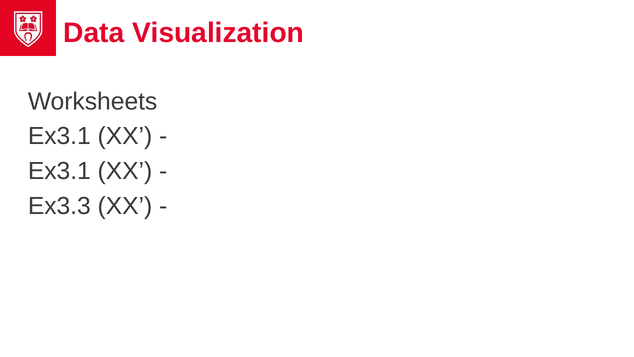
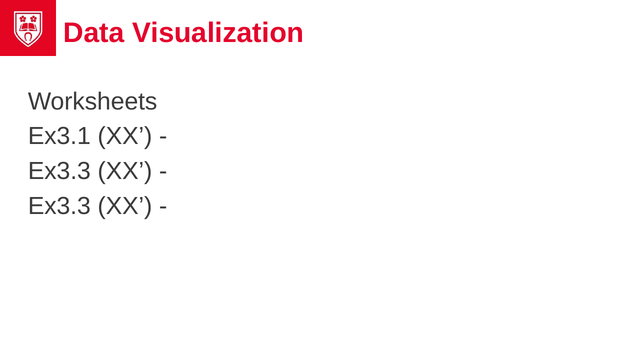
Ex3.1: Ex3.1 -> Ex3.3 (59, 171)
